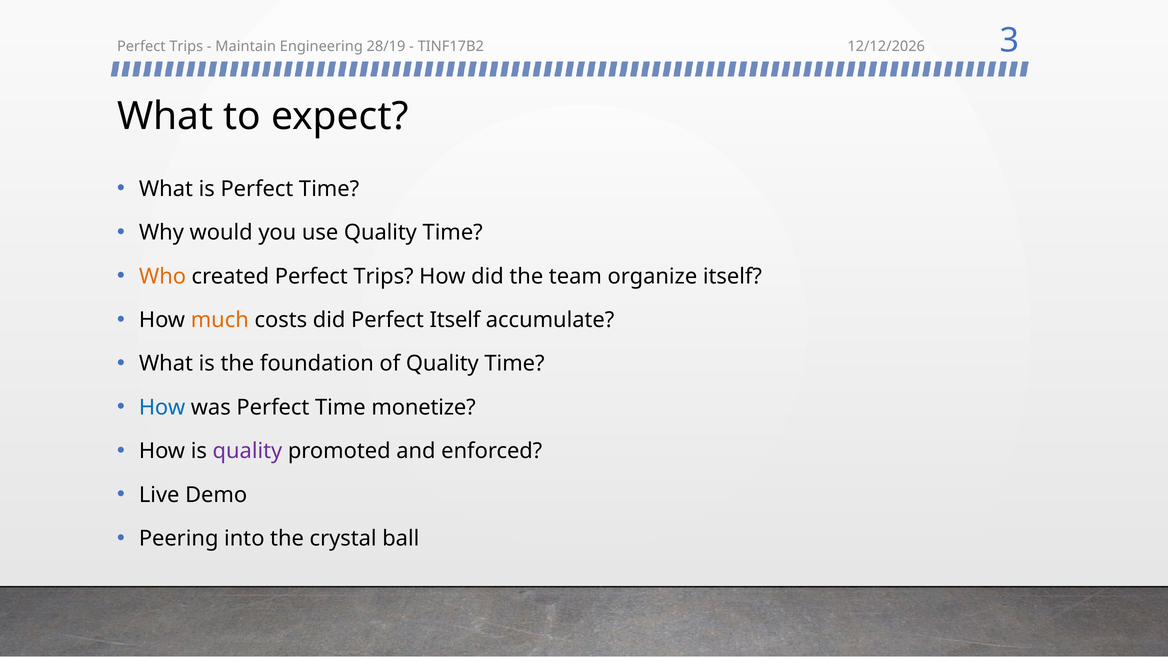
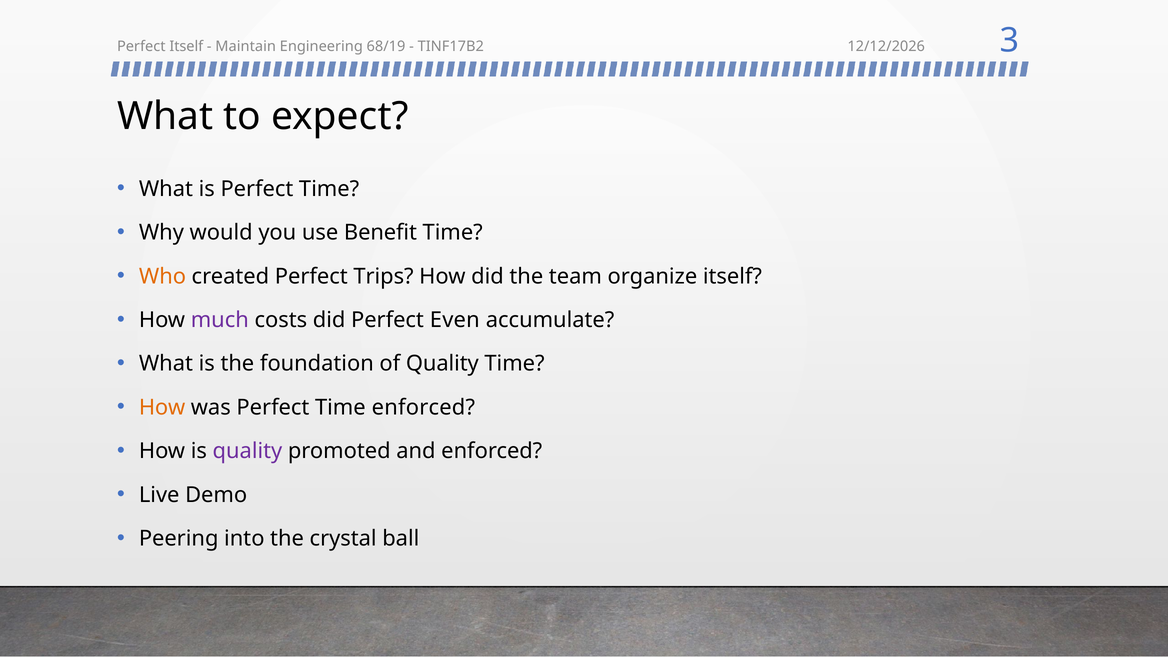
Trips: Trips -> Itself (186, 46)
28/19: 28/19 -> 68/19 (386, 46)
use Quality: Quality -> Benefit (380, 233)
much colour: orange -> purple (220, 320)
Perfect Itself: Itself -> Even (455, 320)
How colour: blue -> orange (162, 407)
Time monetize: monetize -> enforced (423, 407)
